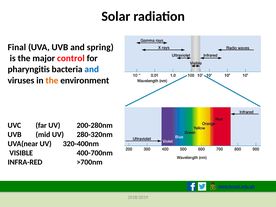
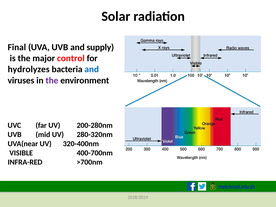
spring: spring -> supply (100, 47)
pharyngitis: pharyngitis -> hydrolyzes (29, 69)
the colour: orange -> purple (52, 80)
